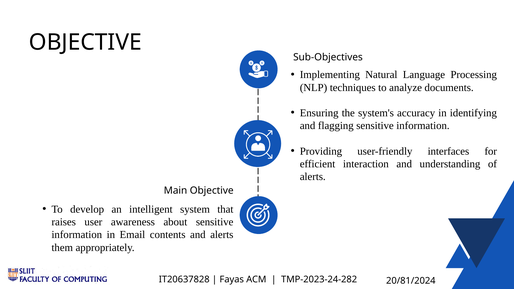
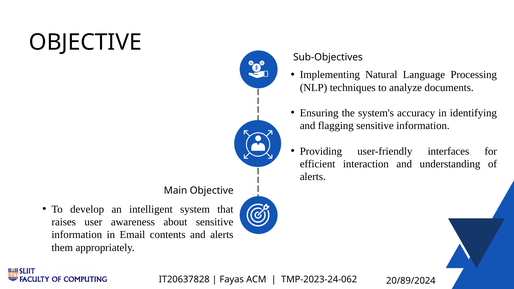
TMP-2023-24-282: TMP-2023-24-282 -> TMP-2023-24-062 (319, 279)
20/81/2024: 20/81/2024 -> 20/89/2024 (411, 281)
